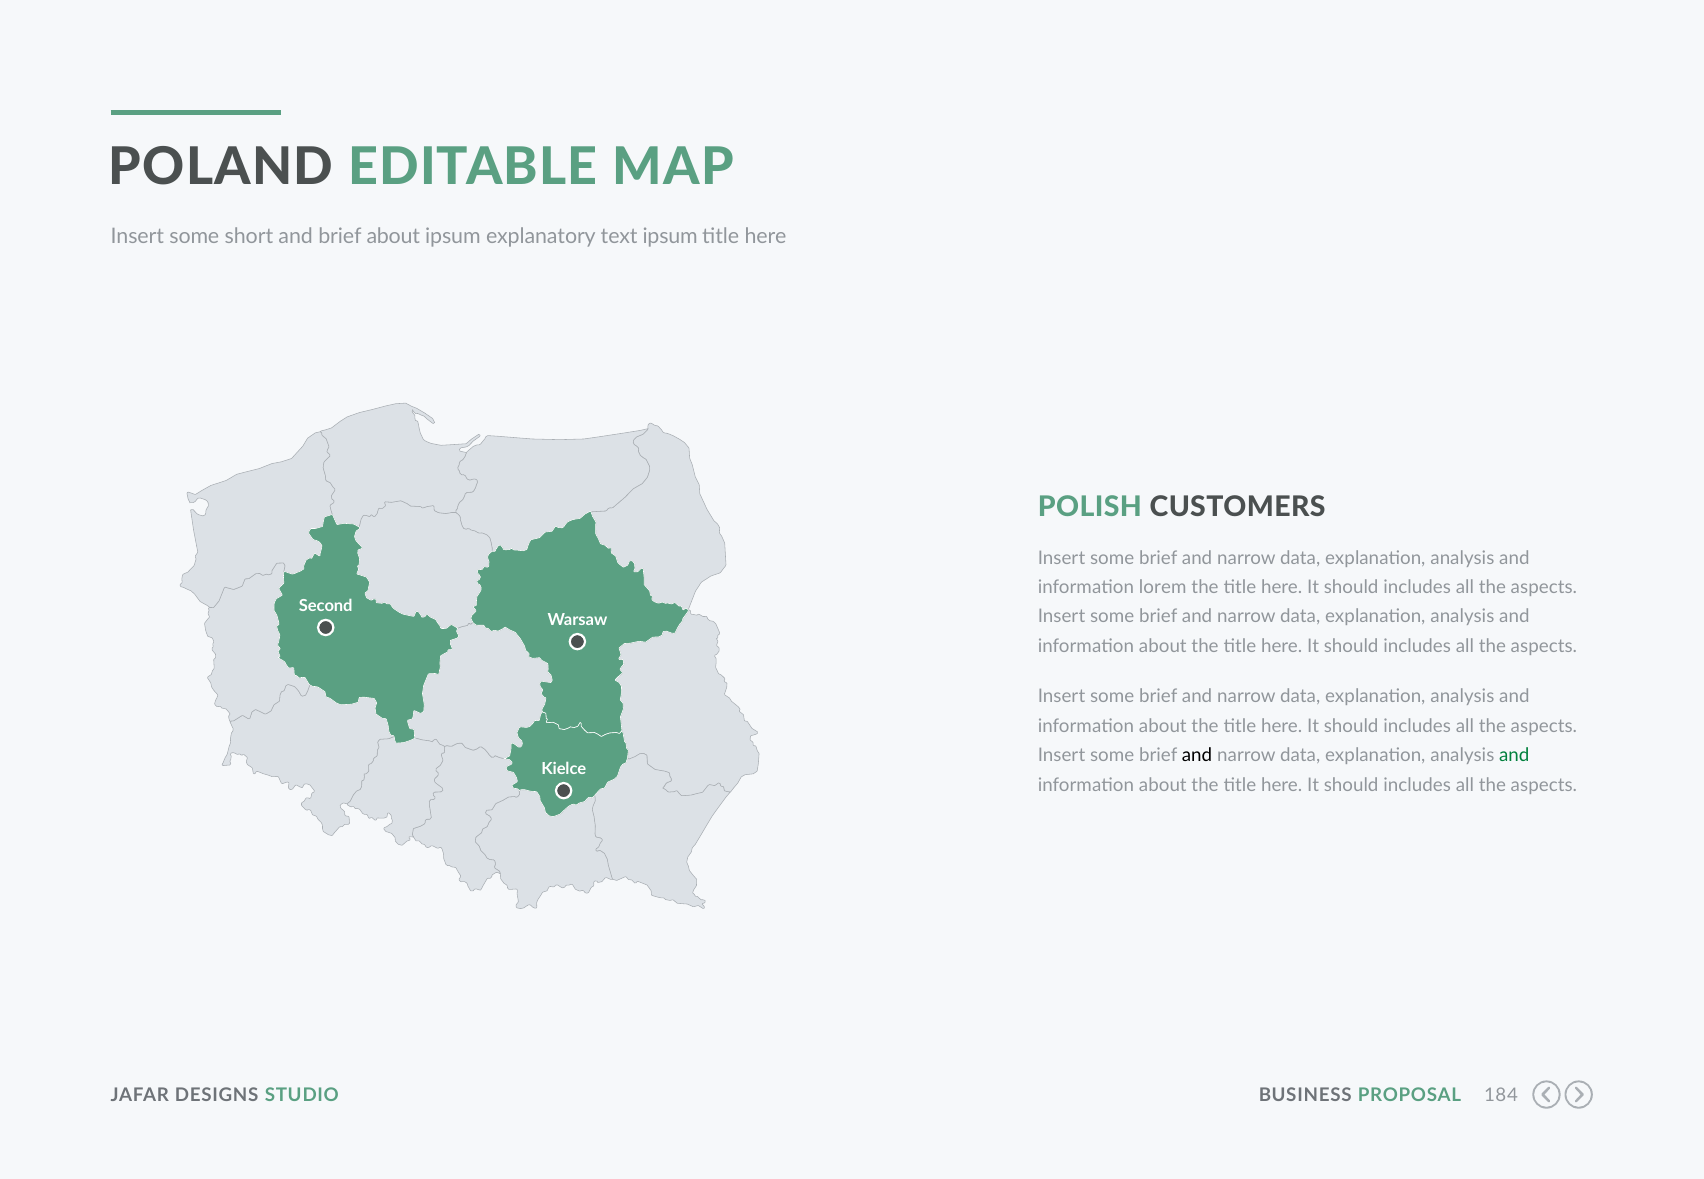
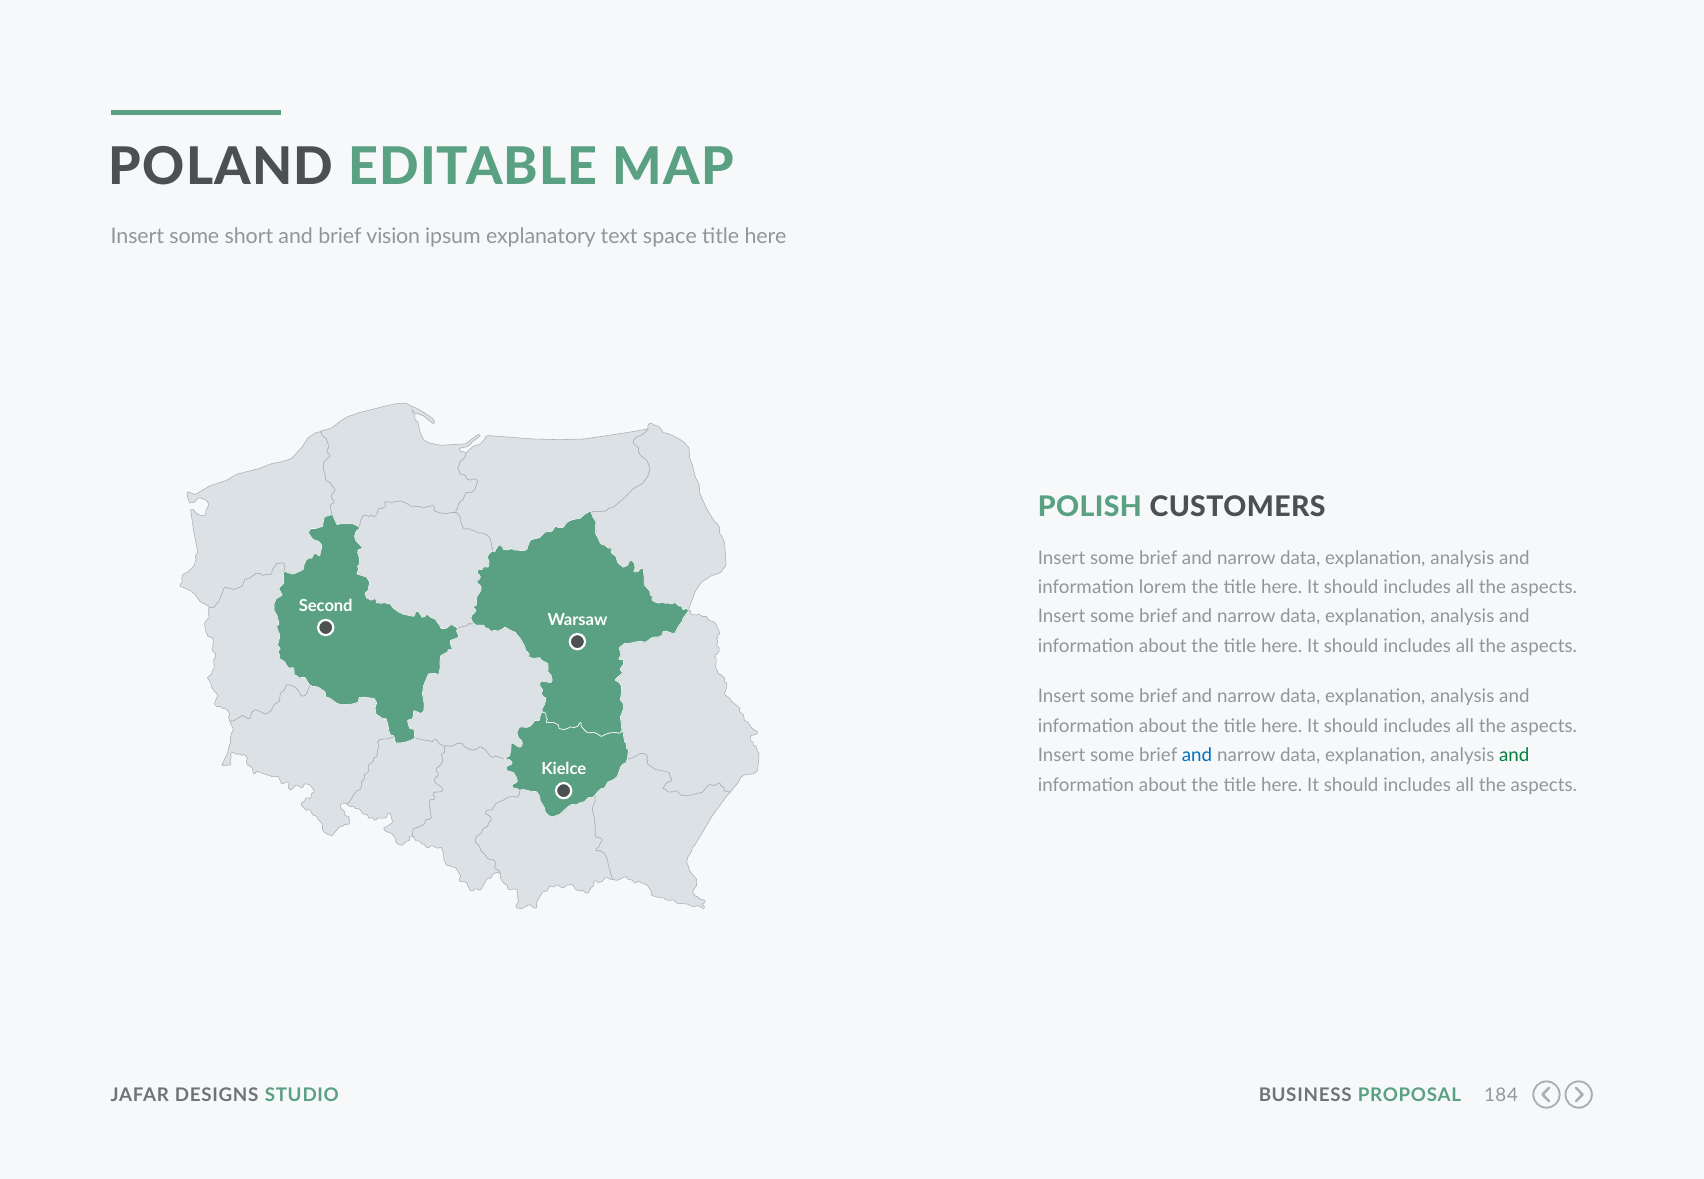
brief about: about -> vision (393, 237)
text ipsum: ipsum -> space (670, 237)
and colour: black -> blue (1197, 756)
